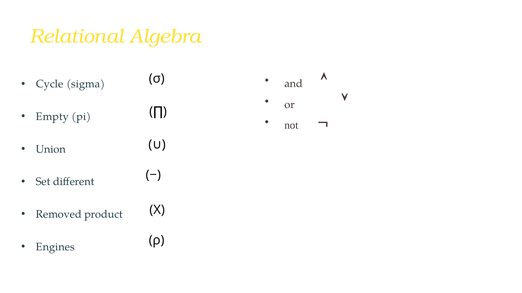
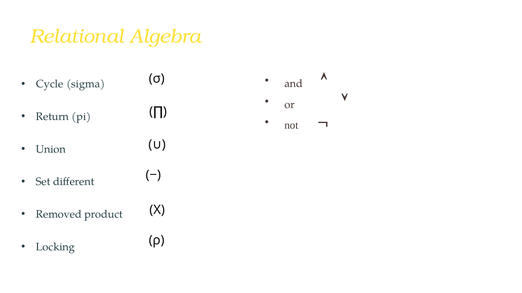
Empty: Empty -> Return (52, 117)
Engines: Engines -> Locking (55, 247)
